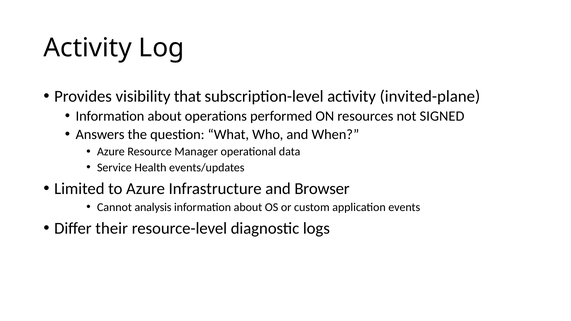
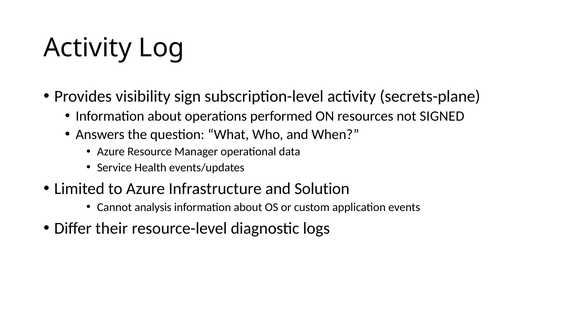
that: that -> sign (188, 97)
invited-plane: invited-plane -> secrets-plane (430, 97)
Browser: Browser -> Solution (322, 189)
